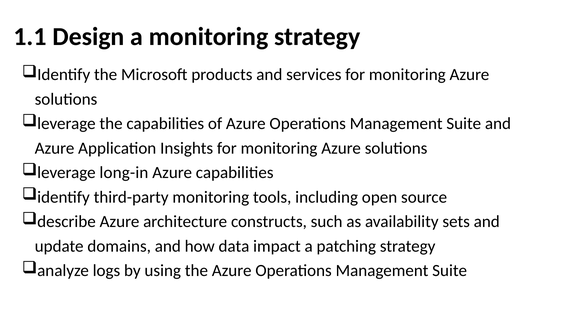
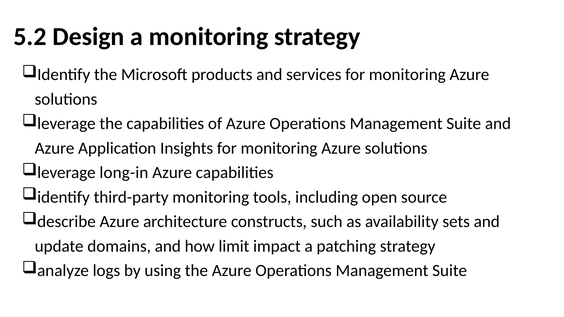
1.1: 1.1 -> 5.2 (30, 37)
data: data -> limit (234, 246)
